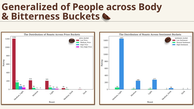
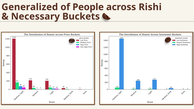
Body: Body -> Rishi (150, 7)
Bitterness: Bitterness -> Necessary (35, 16)
